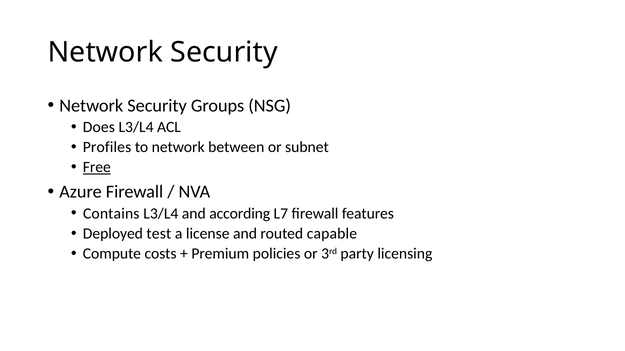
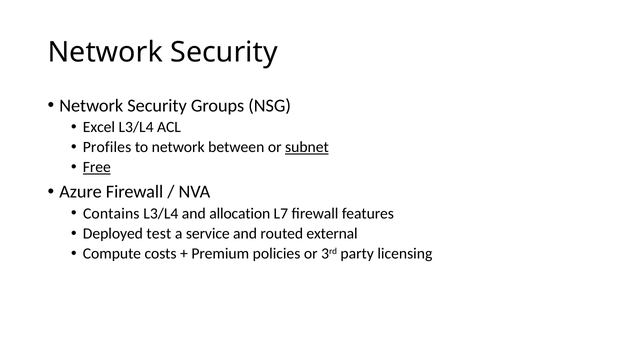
Does: Does -> Excel (99, 127)
subnet underline: none -> present (307, 147)
according: according -> allocation (240, 214)
license: license -> service (208, 234)
capable: capable -> external (332, 234)
